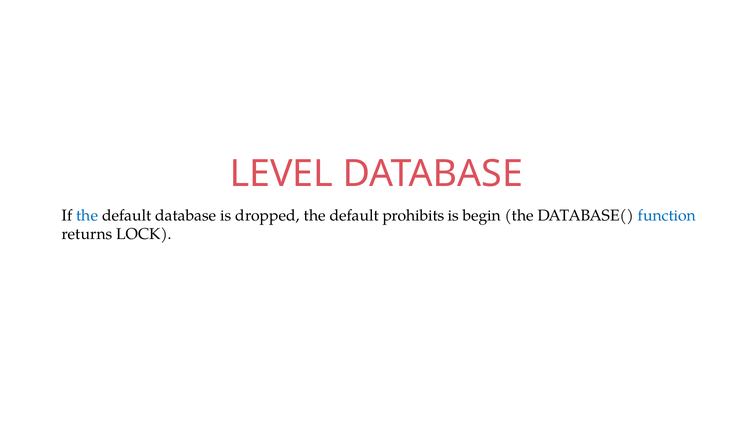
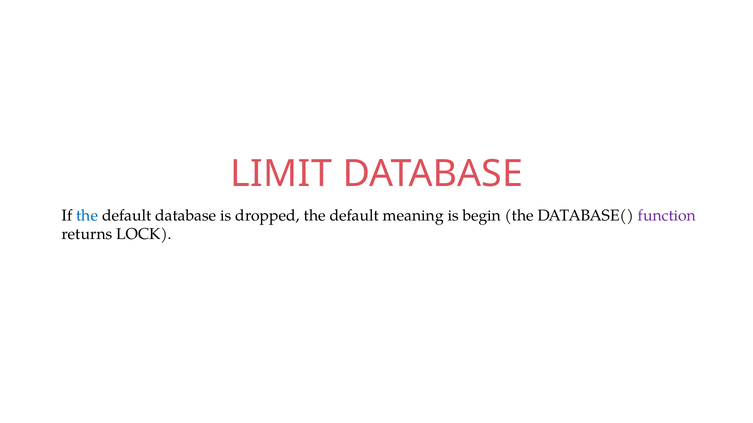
LEVEL: LEVEL -> LIMIT (281, 174)
prohibits: prohibits -> meaning (413, 216)
function colour: blue -> purple (667, 216)
